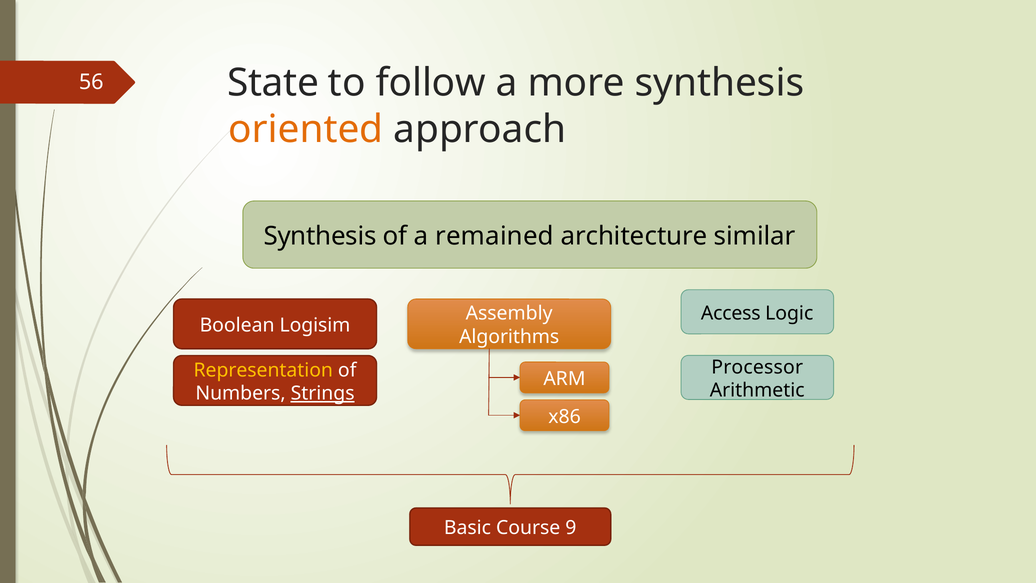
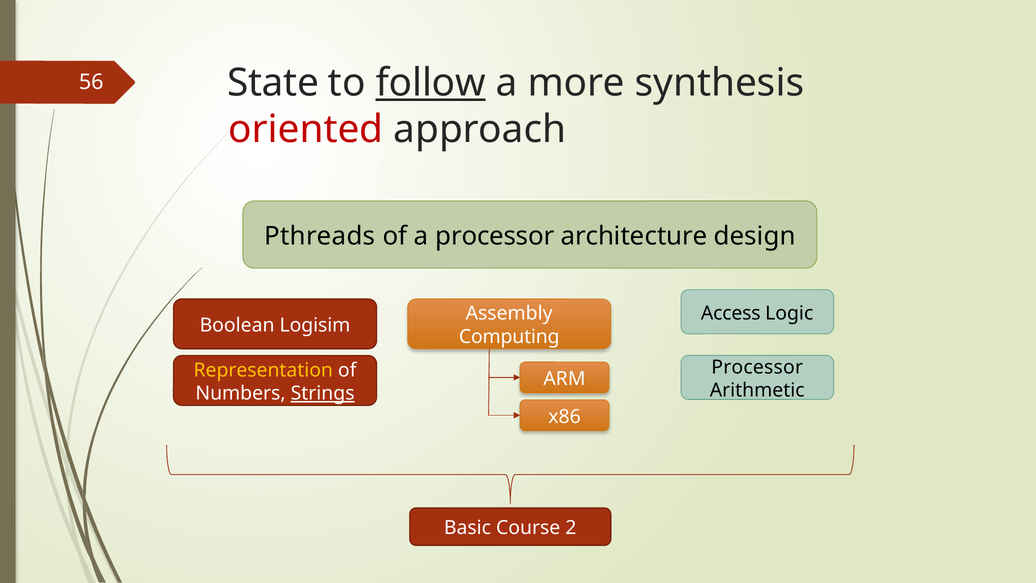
follow underline: none -> present (431, 83)
oriented colour: orange -> red (306, 130)
Synthesis: Synthesis -> Pthreads (320, 236)
a remained: remained -> processor (495, 236)
similar: similar -> design (755, 236)
Algorithms: Algorithms -> Computing (509, 337)
9: 9 -> 2 (571, 528)
